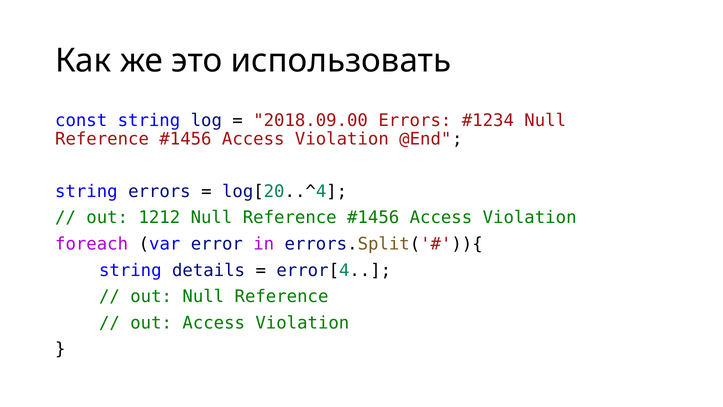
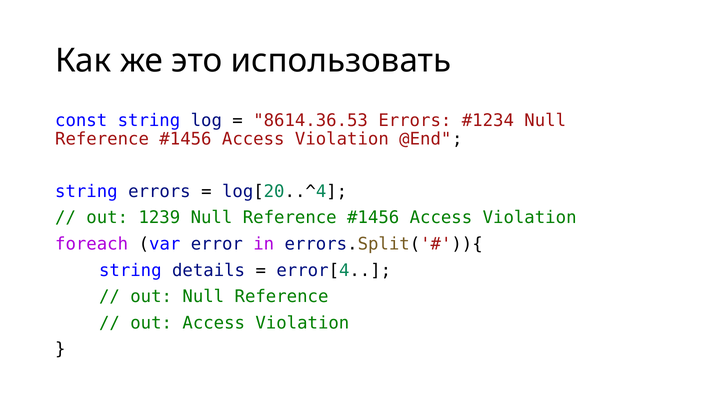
2018.09.00: 2018.09.00 -> 8614.36.53 (311, 120)
1212: 1212 -> 1239 (159, 218)
